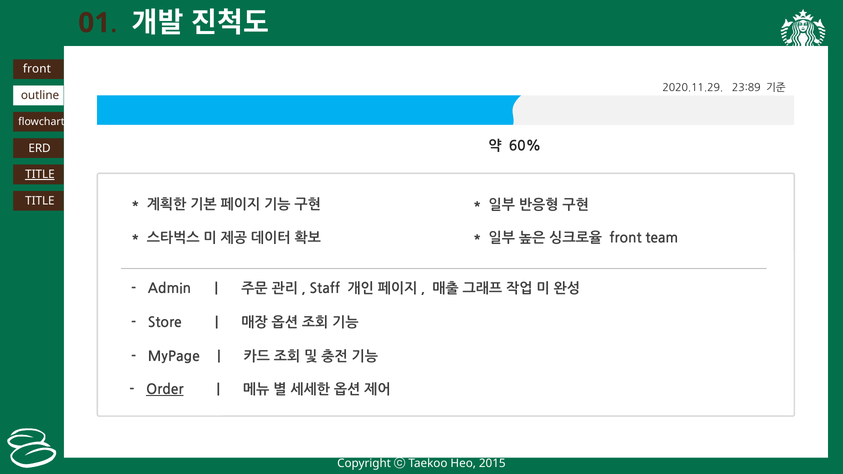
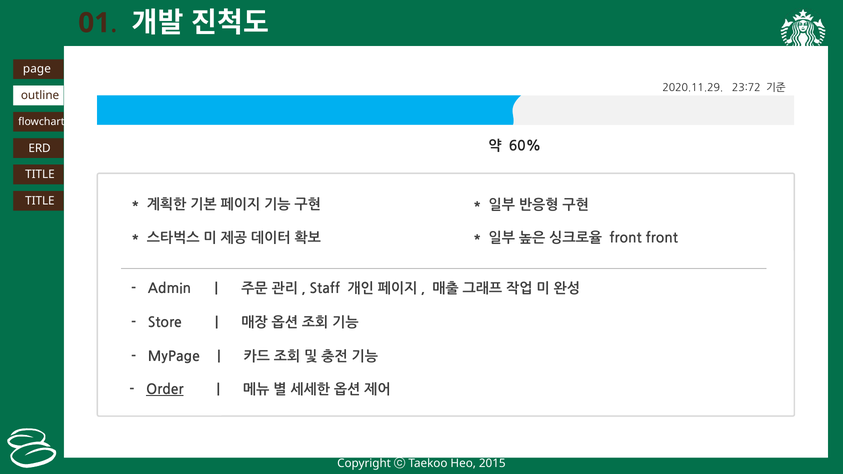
front: front -> page (37, 69)
23:89: 23:89 -> 23:72 (746, 88)
TITLE underline: present -> none (40, 174)
front team: team -> front (662, 238)
